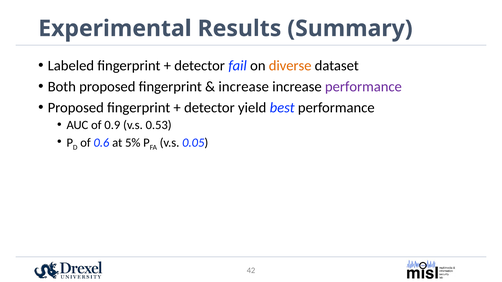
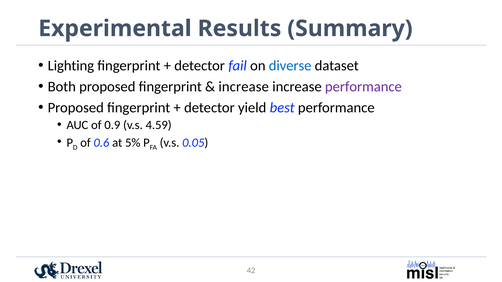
Labeled: Labeled -> Lighting (71, 66)
diverse colour: orange -> blue (290, 66)
0.53: 0.53 -> 4.59 (159, 125)
